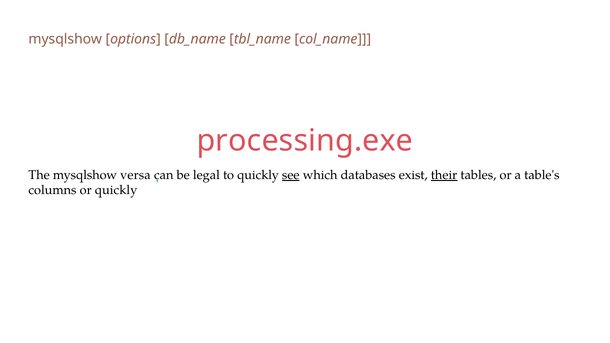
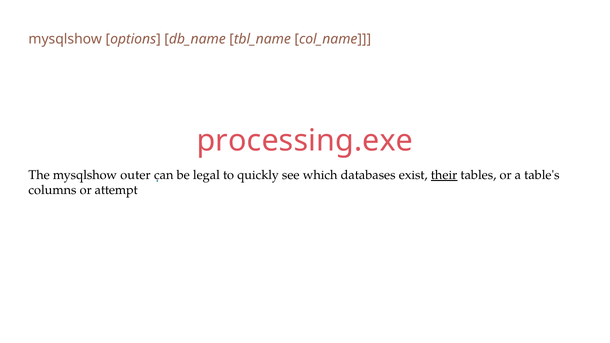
versa: versa -> outer (135, 175)
see underline: present -> none (291, 175)
or quickly: quickly -> attempt (116, 190)
